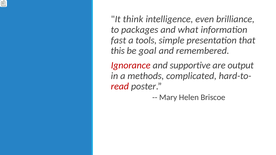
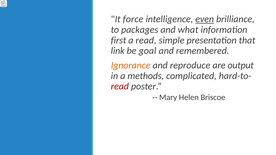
think: think -> force (133, 19)
even underline: none -> present (205, 19)
fast: fast -> first (119, 40)
a tools: tools -> read (146, 40)
this: this -> link (118, 51)
Ignorance colour: red -> orange (131, 65)
supportive: supportive -> reproduce (190, 65)
